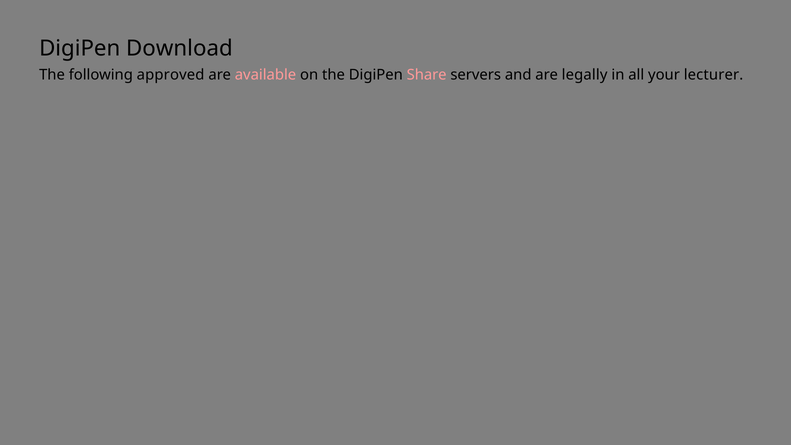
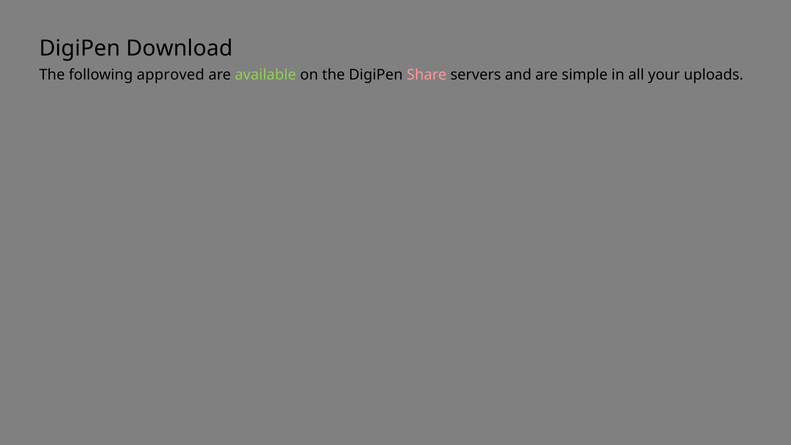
available colour: pink -> light green (266, 75)
legally: legally -> simple (585, 75)
lecturer: lecturer -> uploads (714, 75)
